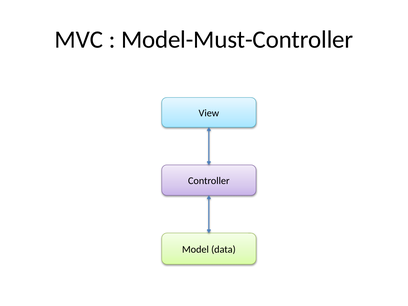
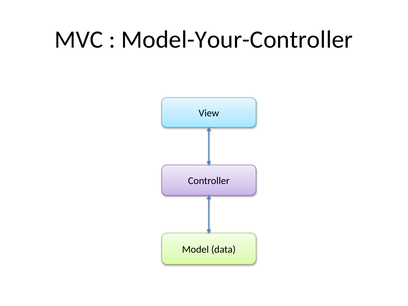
Model-Must-Controller: Model-Must-Controller -> Model-Your-Controller (237, 39)
